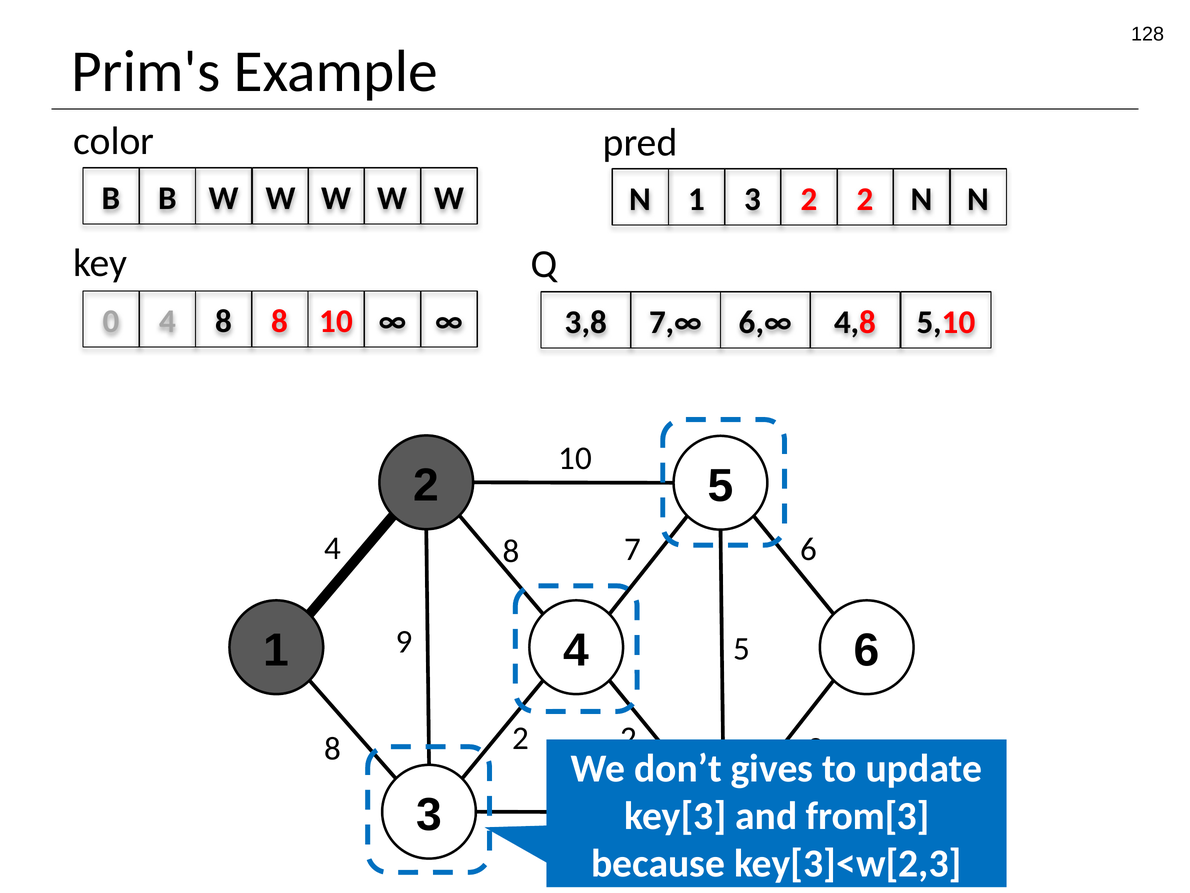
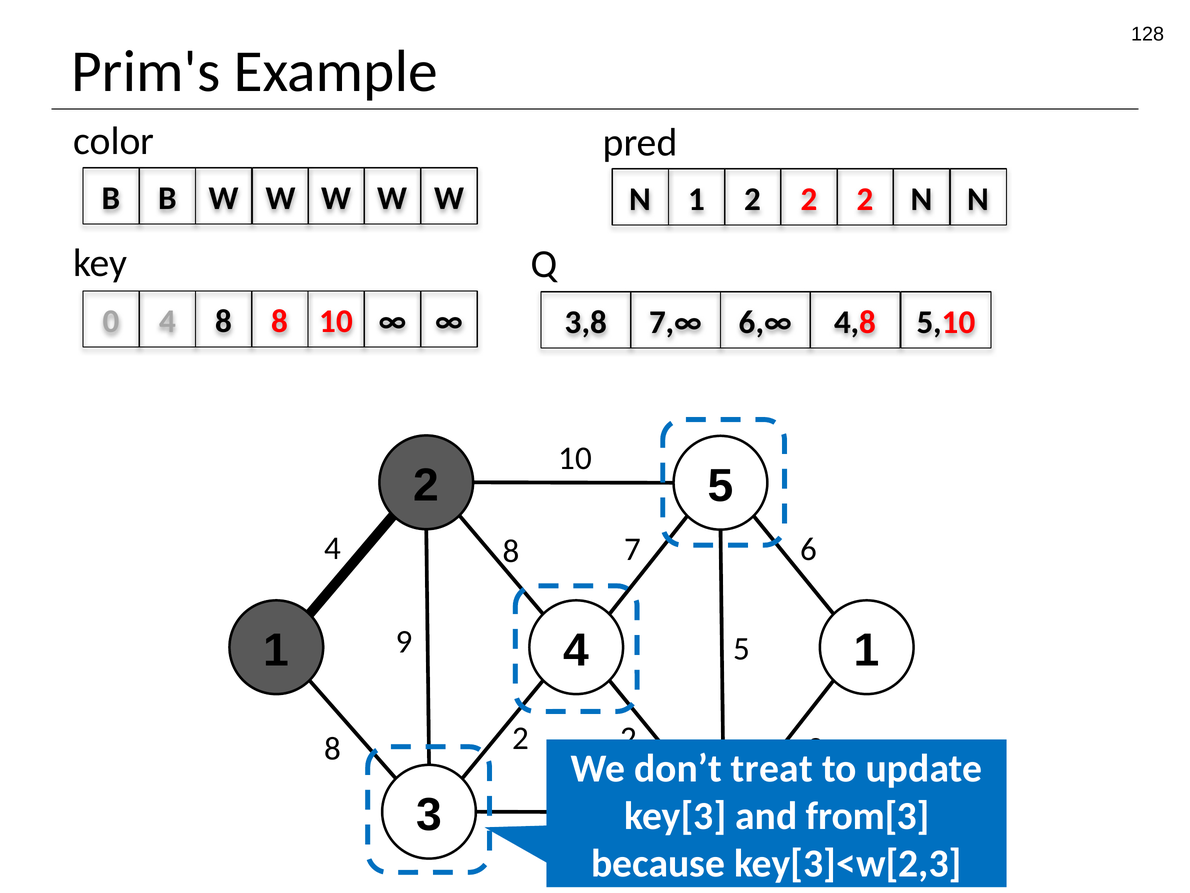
N 1 3: 3 -> 2 (753, 199)
4 6: 6 -> 1 (867, 650)
gives: gives -> treat (772, 768)
